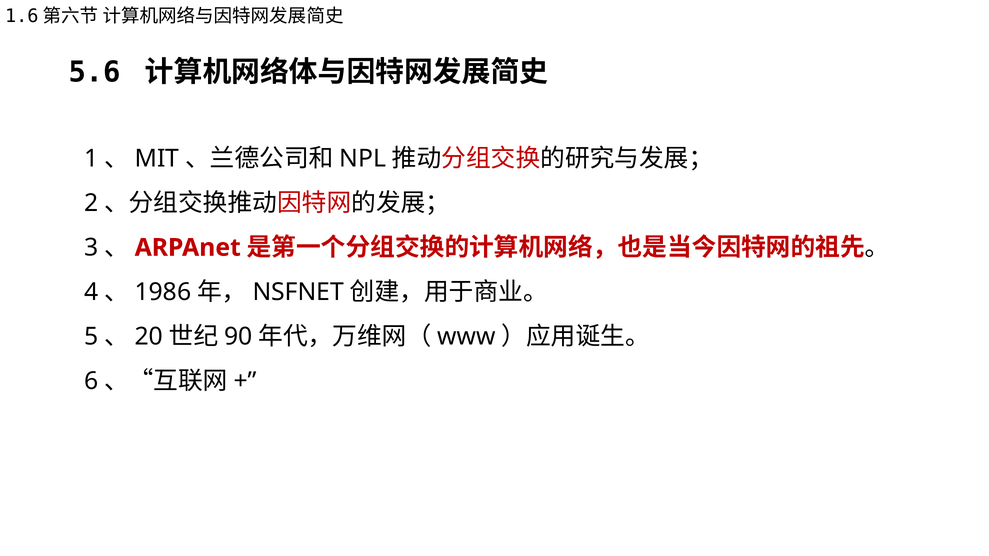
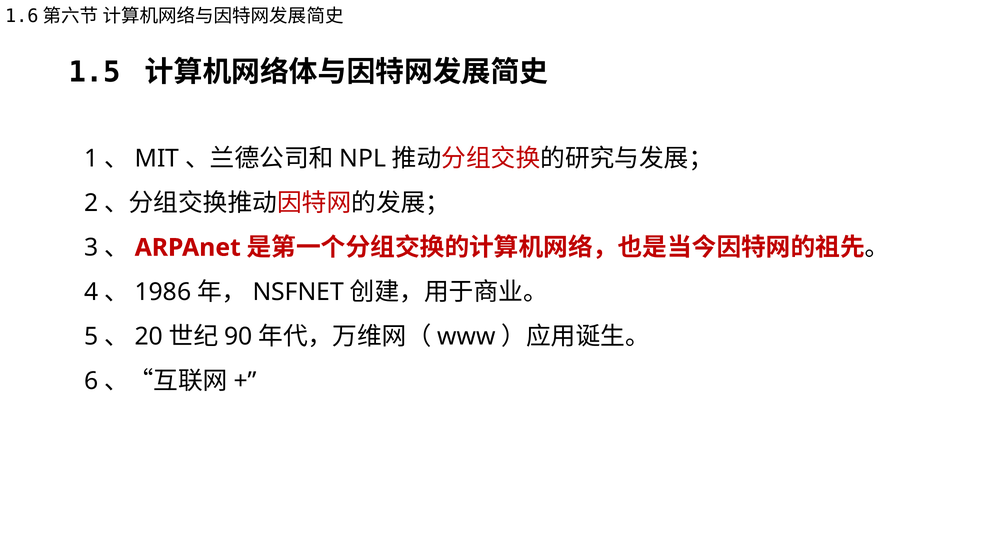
5.6: 5.6 -> 1.5 (95, 72)
